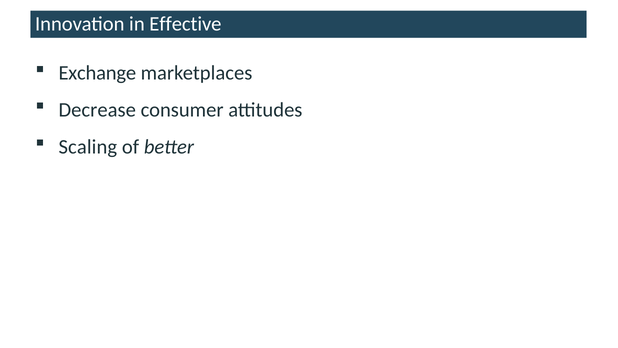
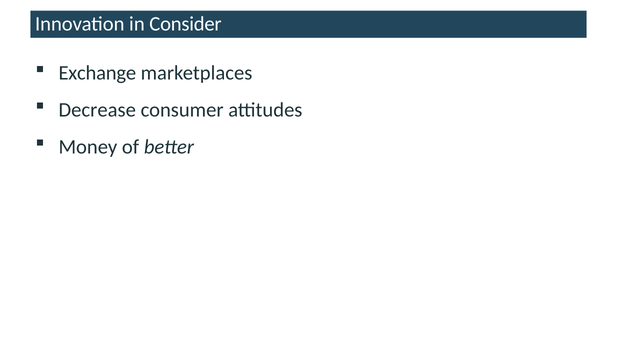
Effective: Effective -> Consider (185, 24)
Scaling: Scaling -> Money (88, 147)
